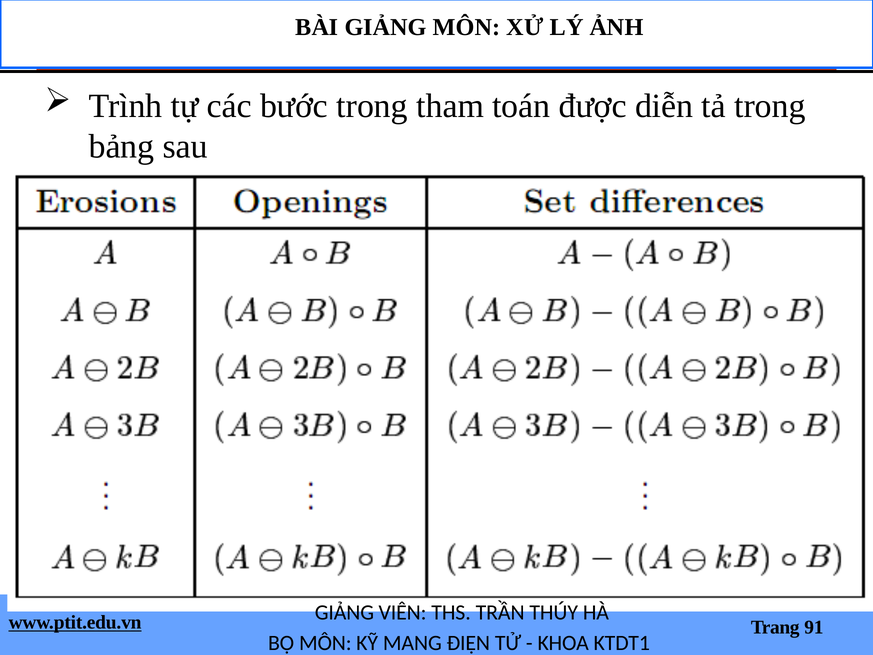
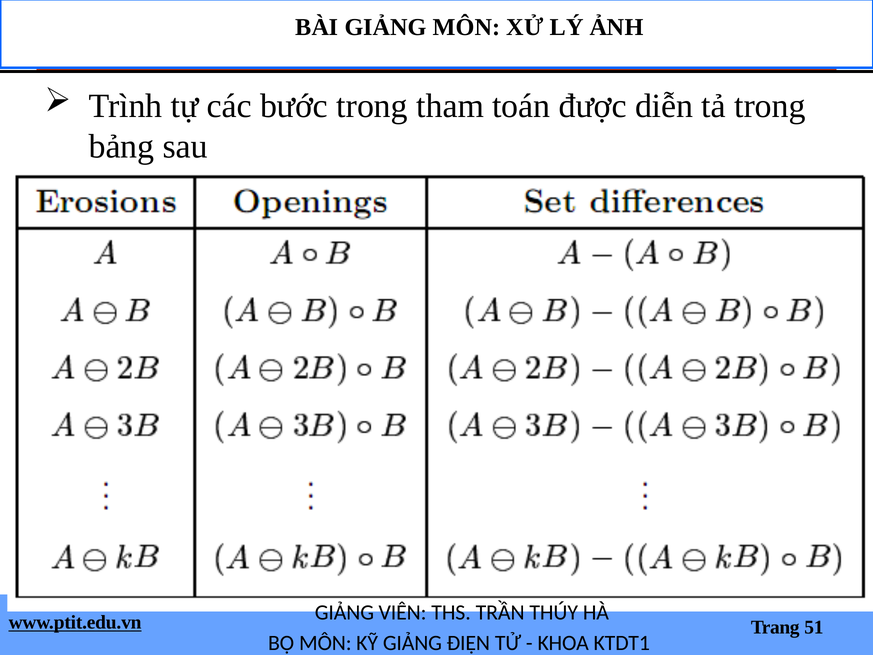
91: 91 -> 51 (814, 627)
KỸ MANG: MANG -> GIẢNG (412, 643)
